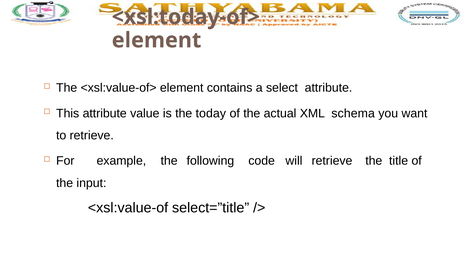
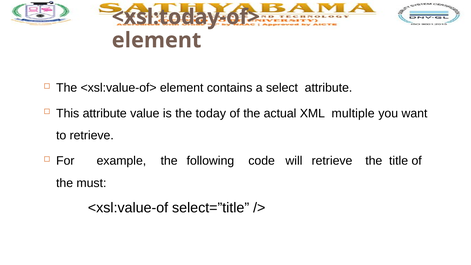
schema: schema -> multiple (353, 113)
input: input -> must (91, 183)
